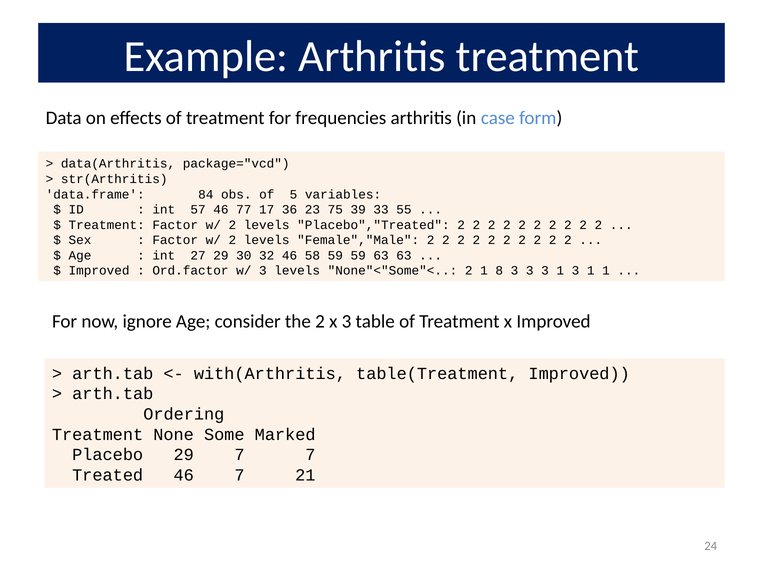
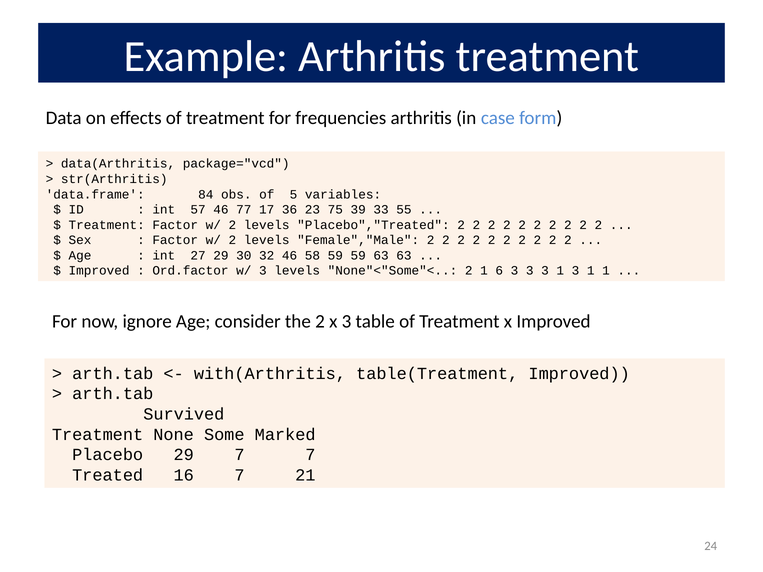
8: 8 -> 6 (499, 271)
Ordering: Ordering -> Survived (184, 414)
Treated 46: 46 -> 16 (184, 475)
